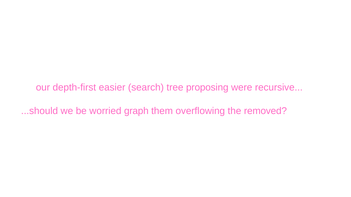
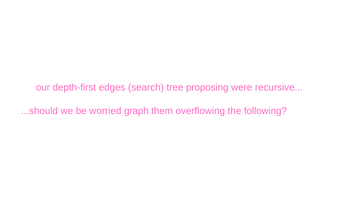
easier: easier -> edges (112, 88)
removed: removed -> following (265, 111)
